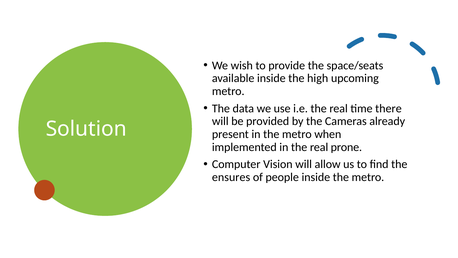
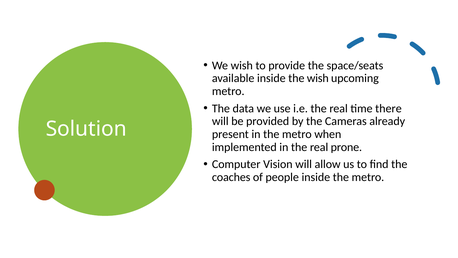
the high: high -> wish (318, 78)
ensures: ensures -> coaches (231, 177)
